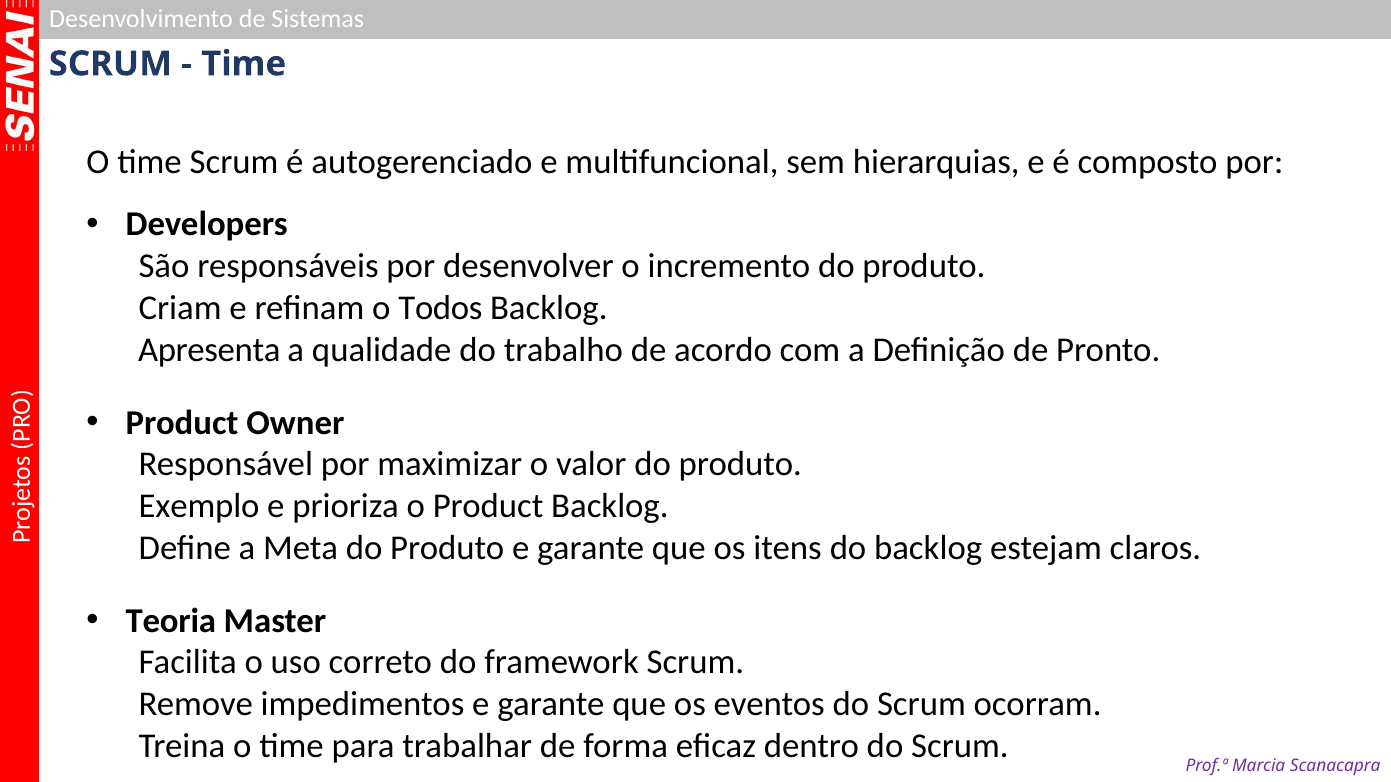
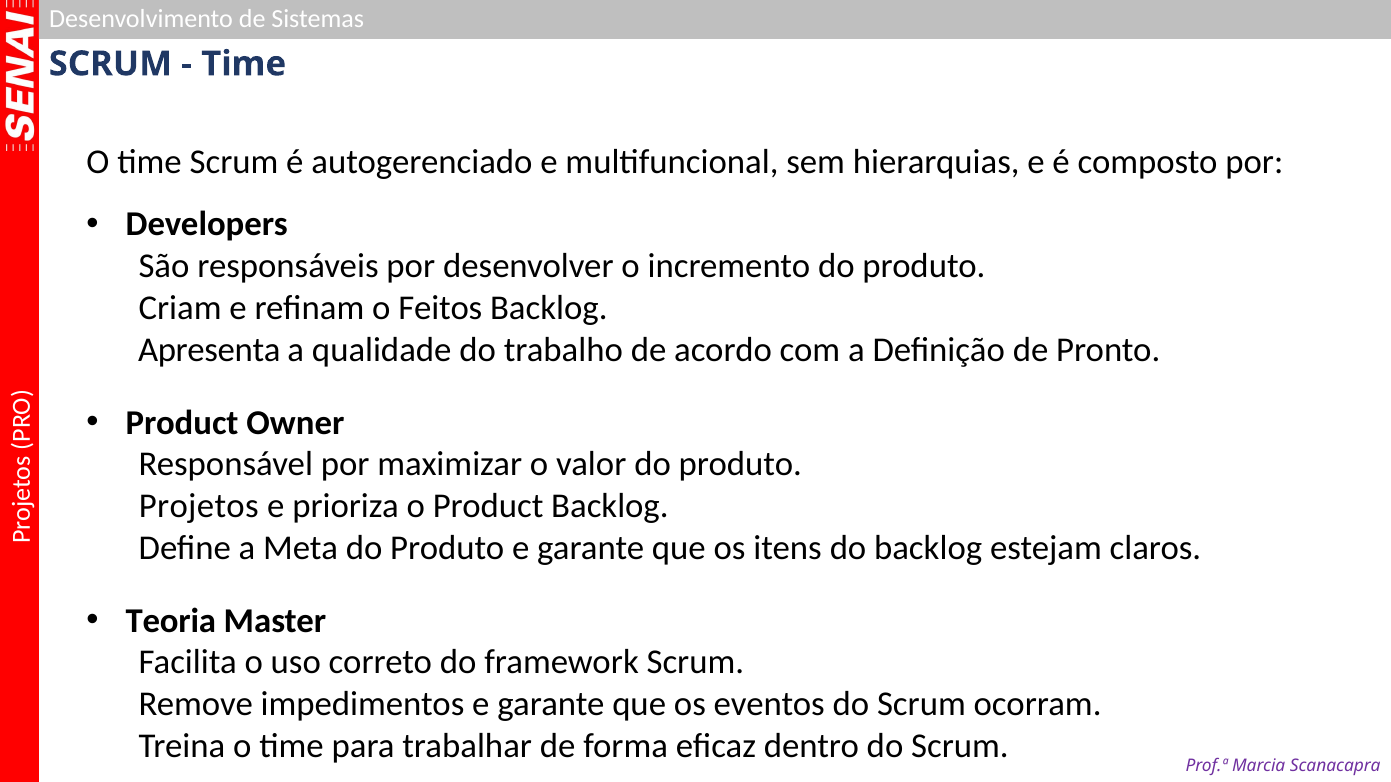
Todos: Todos -> Feitos (440, 308)
Exemplo: Exemplo -> Projetos (199, 506)
